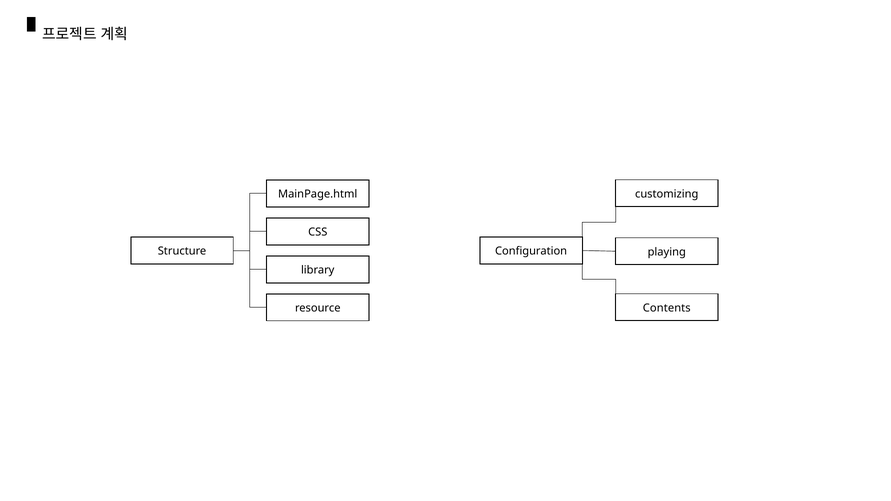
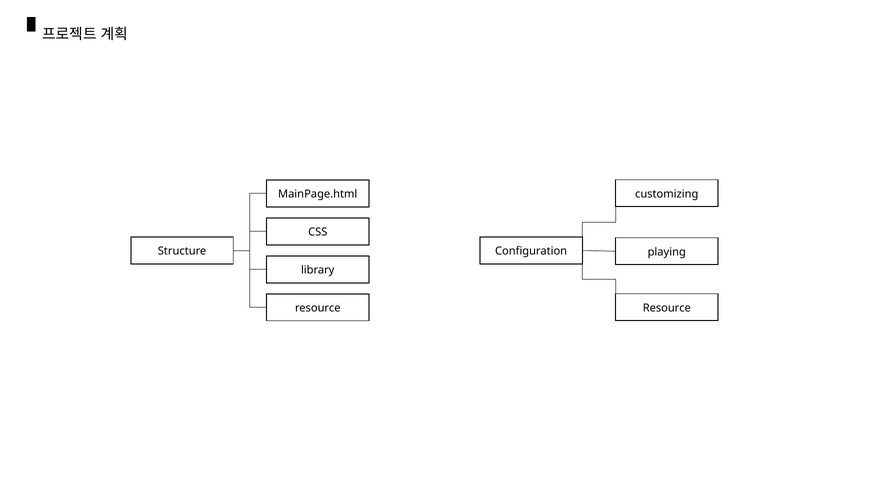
Contents: Contents -> Resource (667, 308)
